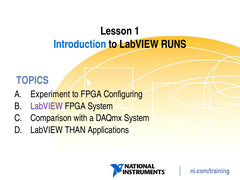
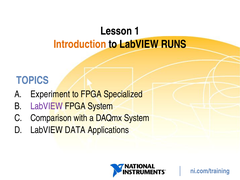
Introduction colour: blue -> orange (80, 44)
Configuring: Configuring -> Specialized (123, 94)
THAN: THAN -> DATA (75, 130)
